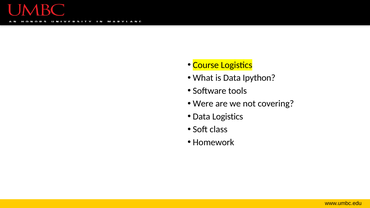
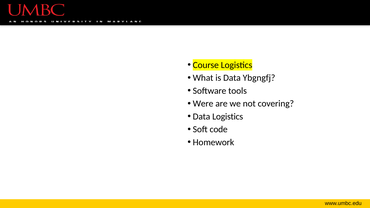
Ipython: Ipython -> Ybgngfj (259, 78)
class: class -> code (219, 129)
